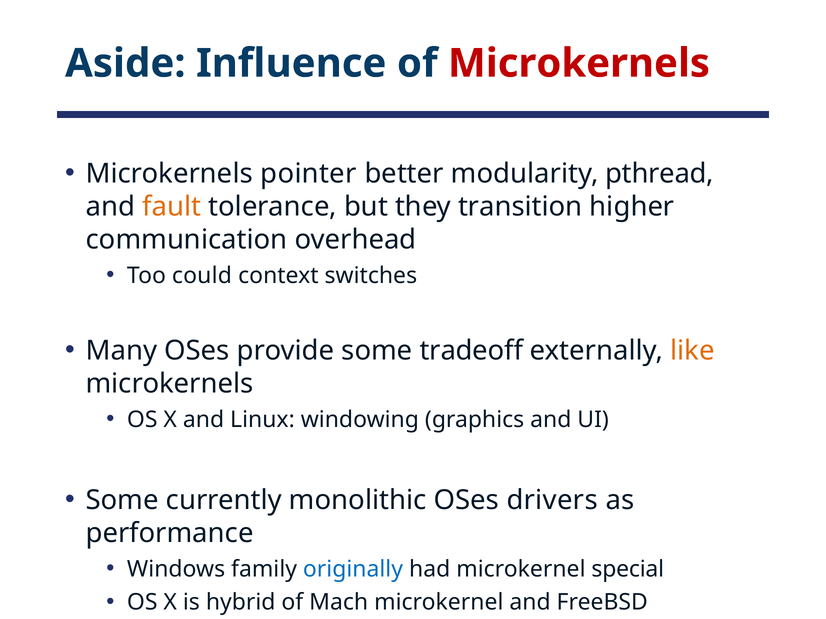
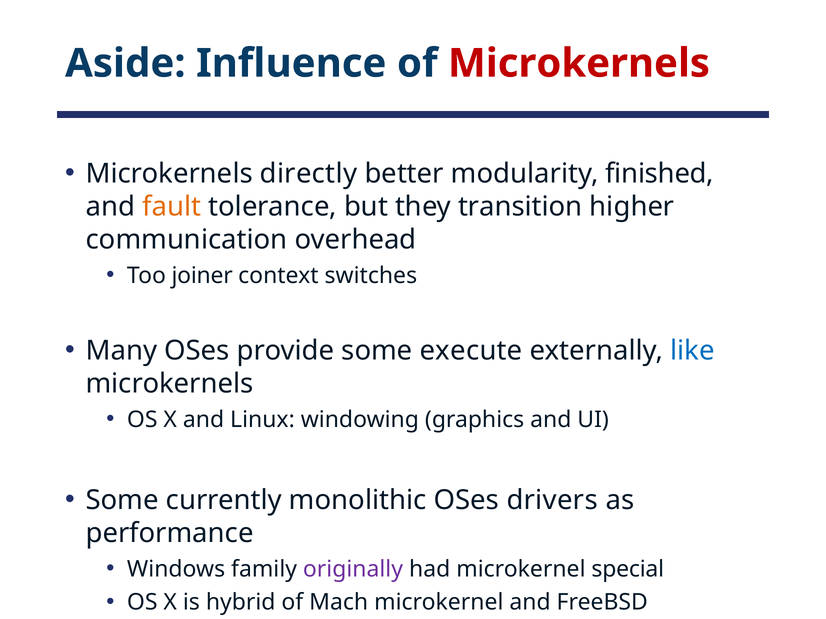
pointer: pointer -> directly (308, 174)
pthread: pthread -> finished (660, 174)
could: could -> joiner (202, 276)
tradeoff: tradeoff -> execute (471, 351)
like colour: orange -> blue (693, 351)
originally colour: blue -> purple (353, 569)
